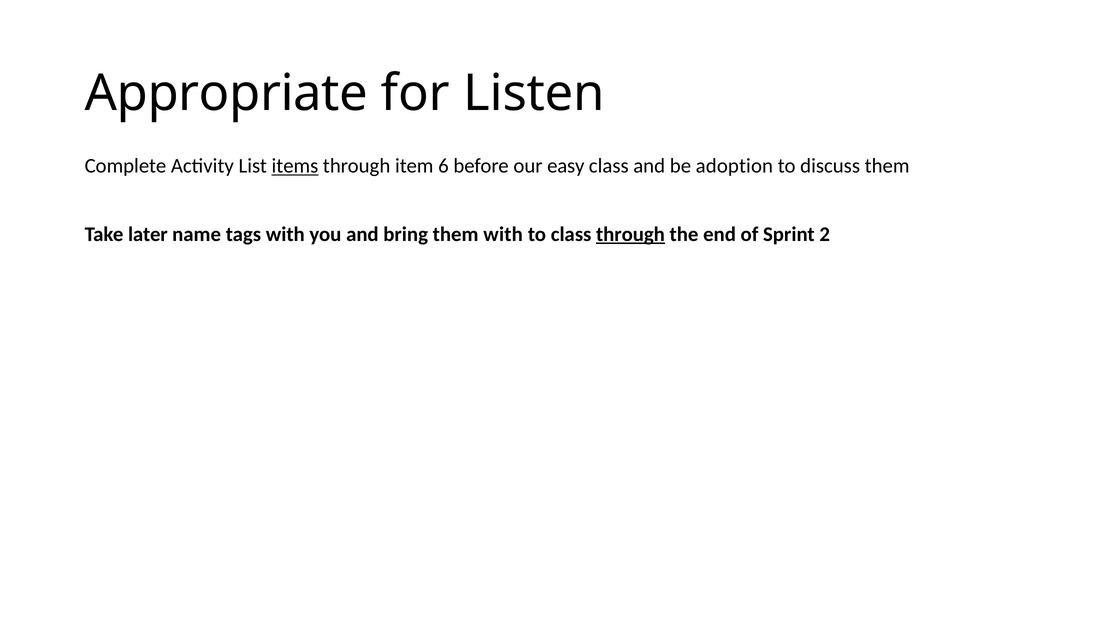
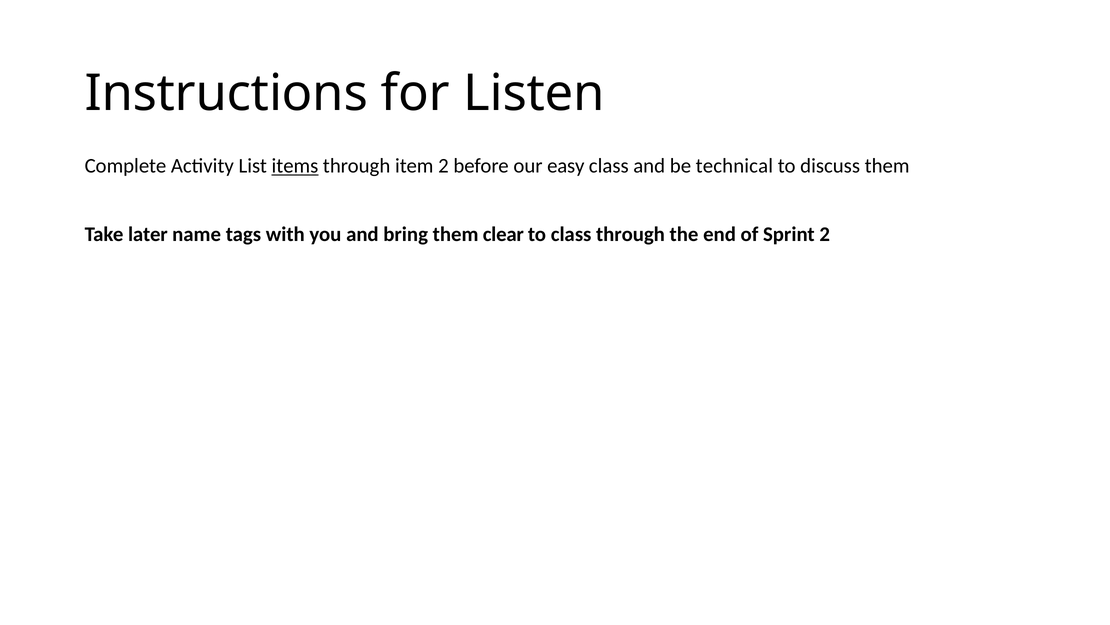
Appropriate: Appropriate -> Instructions (226, 93)
item 6: 6 -> 2 (443, 166)
adoption: adoption -> technical (734, 166)
them with: with -> clear (503, 234)
through underline: present -> none (630, 234)
